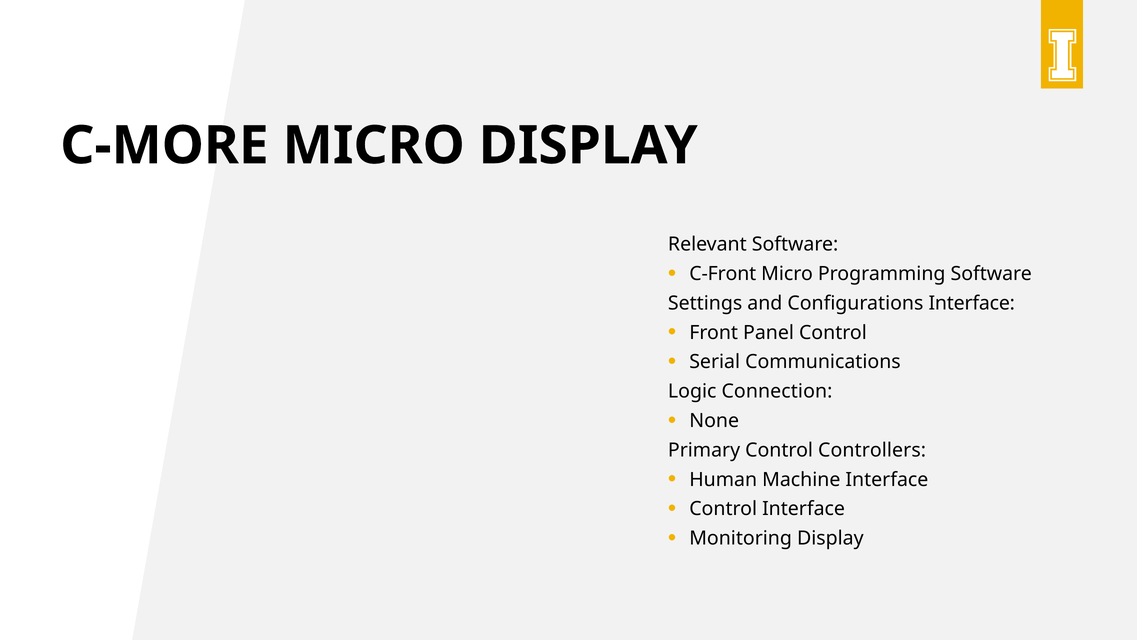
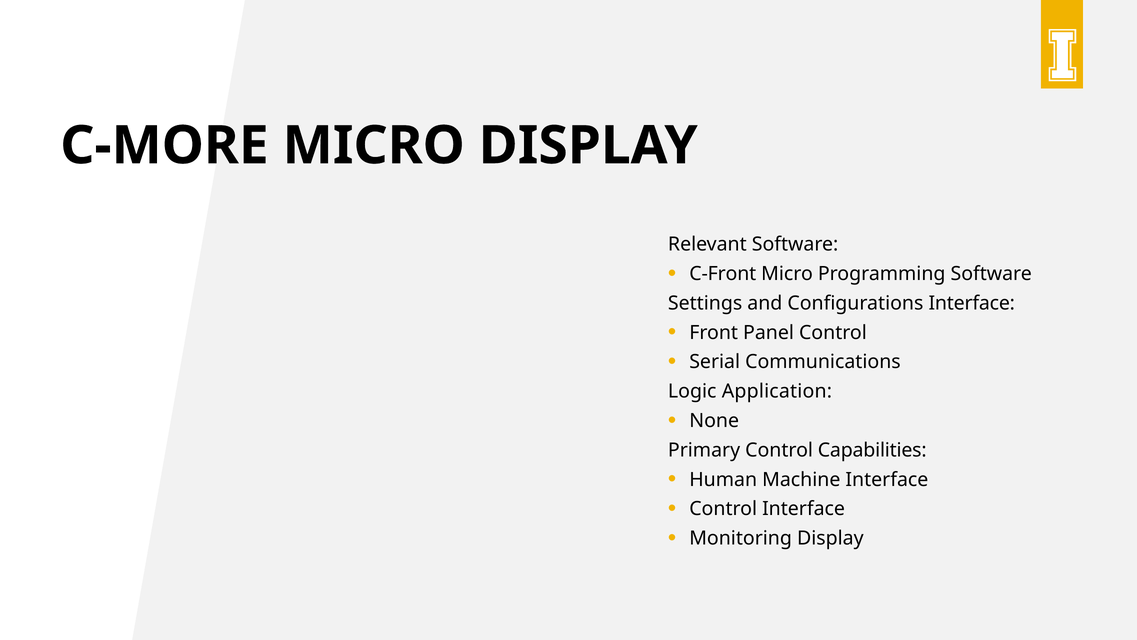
Connection: Connection -> Application (777, 391)
Controllers: Controllers -> Capabilities (872, 450)
